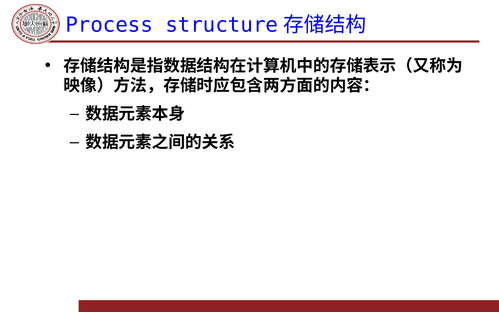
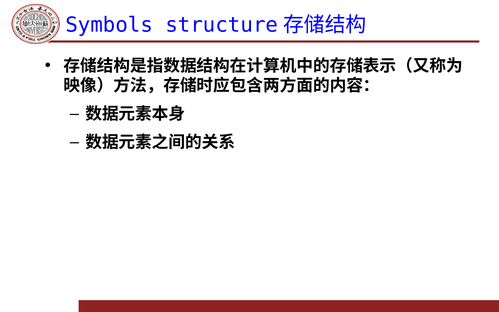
Process: Process -> Symbols (109, 25)
